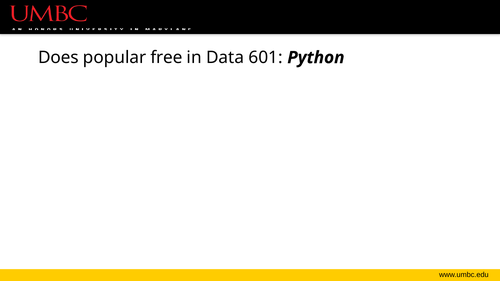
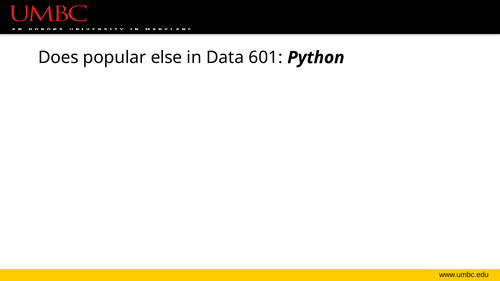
free: free -> else (167, 58)
